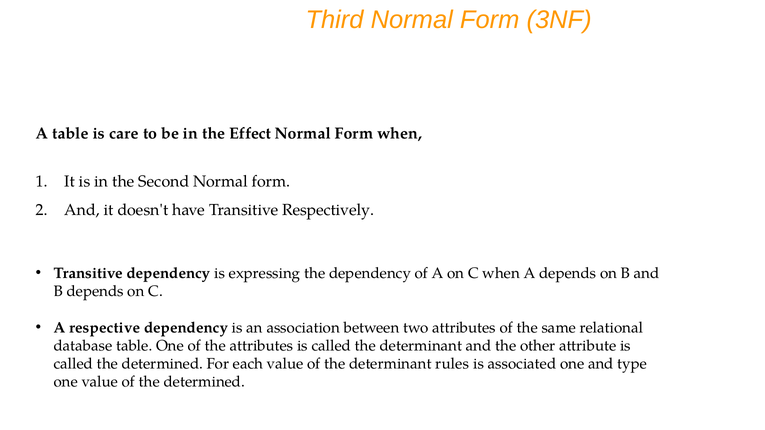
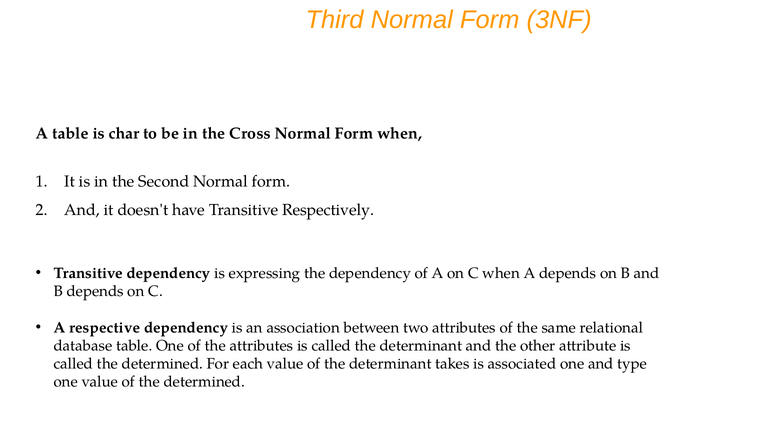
care: care -> char (124, 134)
Effect: Effect -> Cross (250, 134)
rules: rules -> takes (452, 364)
